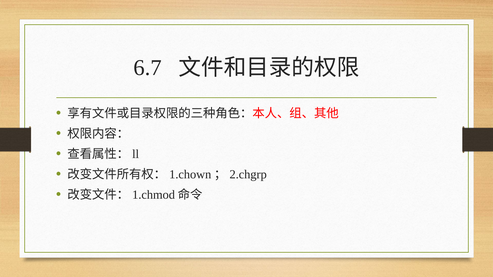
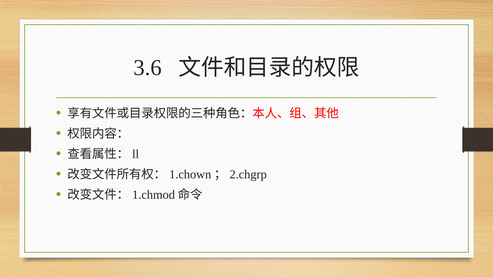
6.7: 6.7 -> 3.6 (148, 68)
